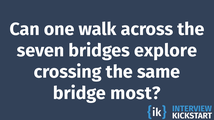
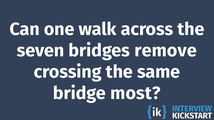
explore: explore -> remove (166, 51)
